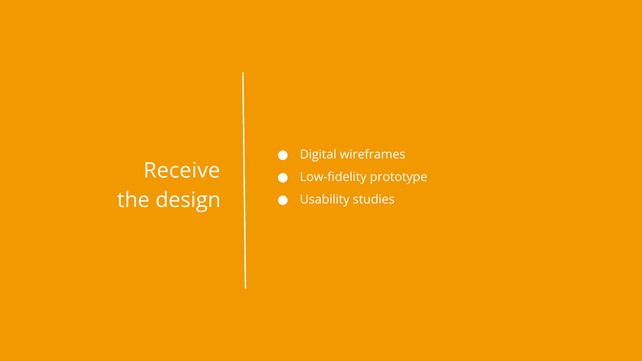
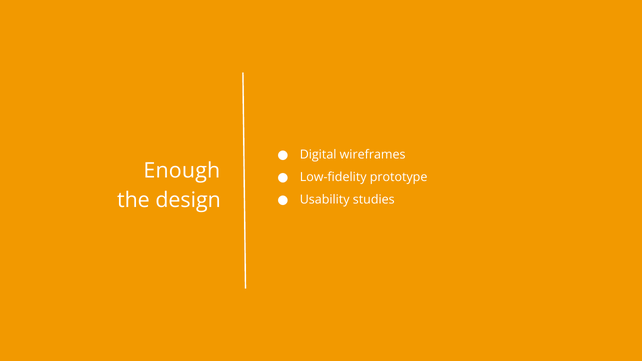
Receive: Receive -> Enough (182, 171)
